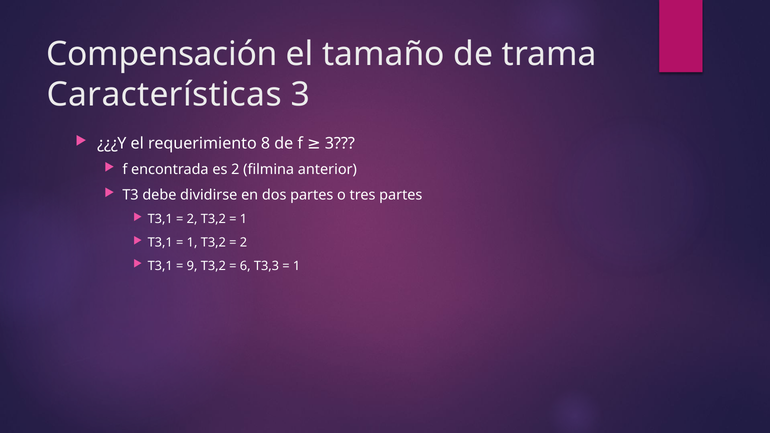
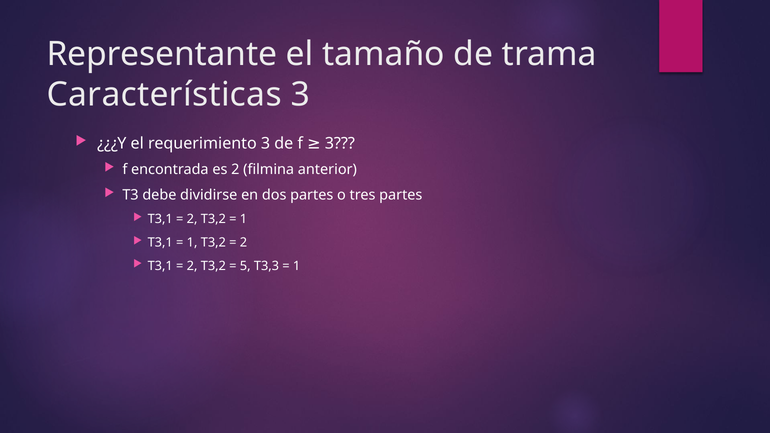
Compensación: Compensación -> Representante (162, 54)
requerimiento 8: 8 -> 3 (266, 143)
9: 9 -> 2 (192, 266)
6: 6 -> 5 (245, 266)
